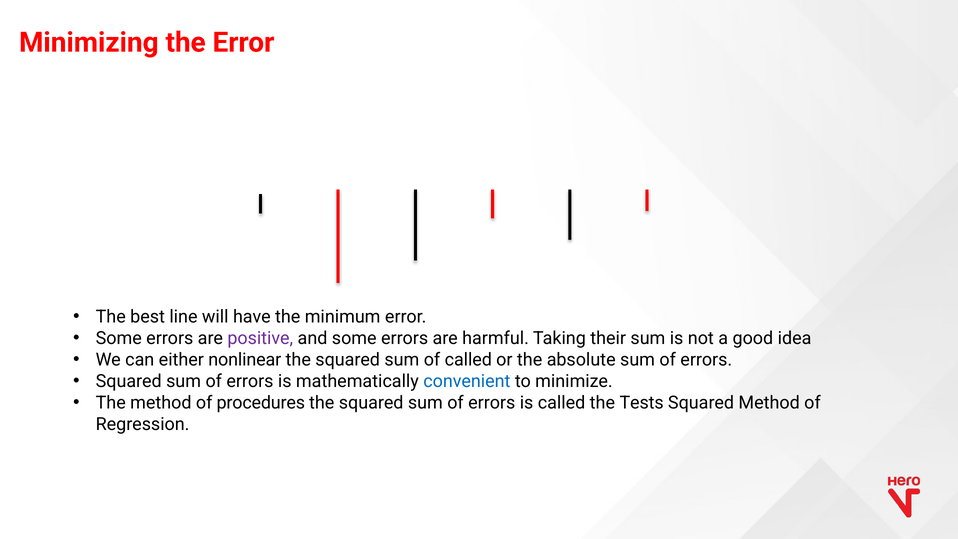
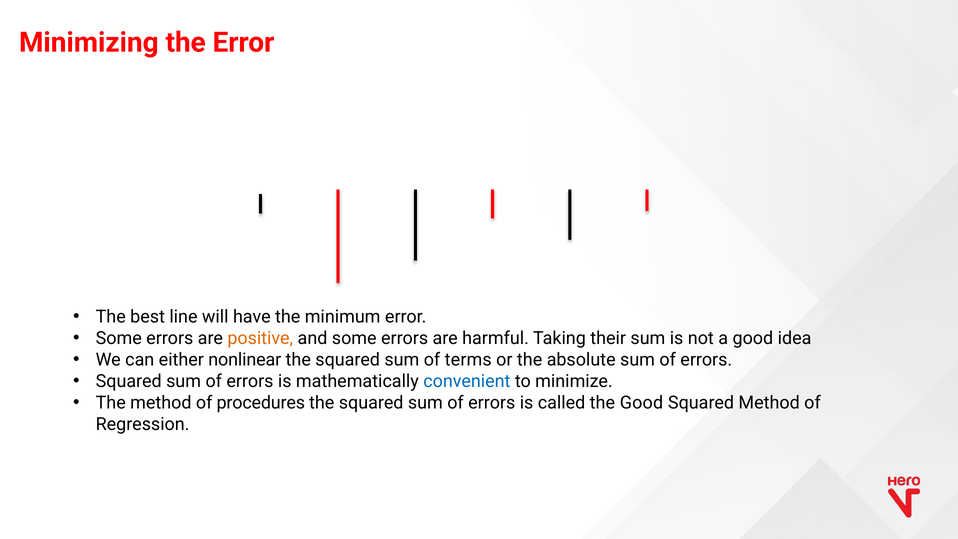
positive colour: purple -> orange (260, 338)
of called: called -> terms (468, 360)
the Tests: Tests -> Good (641, 403)
